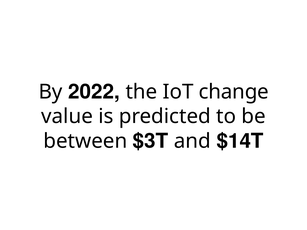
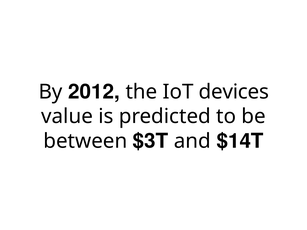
2022: 2022 -> 2012 (94, 92)
change: change -> devices (234, 92)
